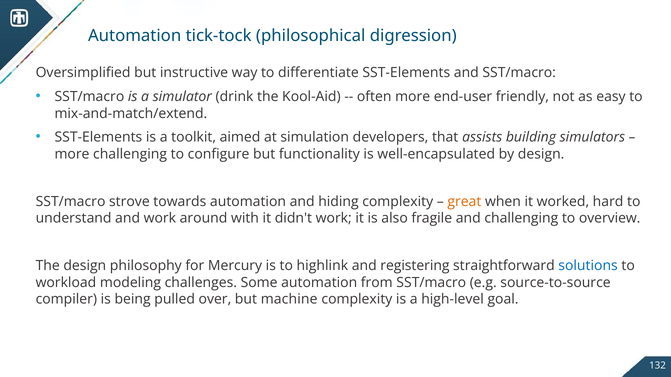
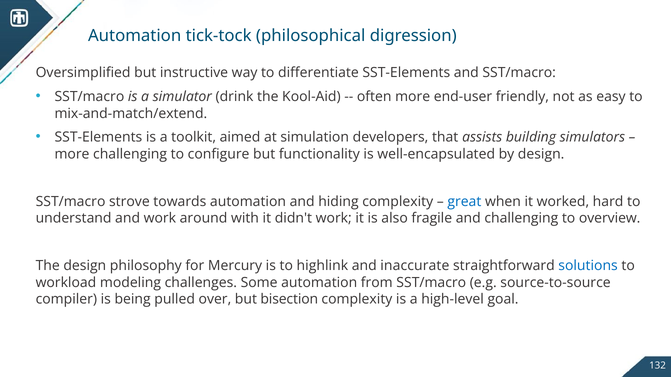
great colour: orange -> blue (464, 202)
registering: registering -> inaccurate (415, 266)
machine: machine -> bisection (289, 300)
